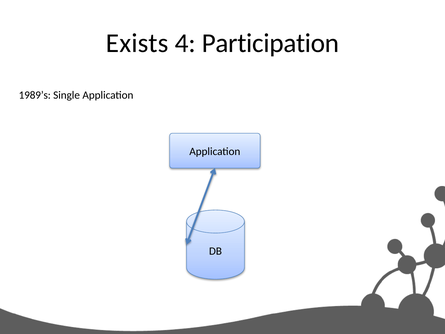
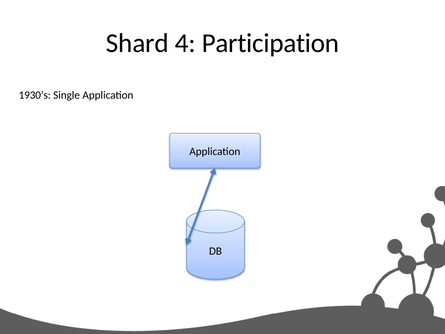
Exists: Exists -> Shard (137, 43)
1989’s: 1989’s -> 1930’s (35, 95)
